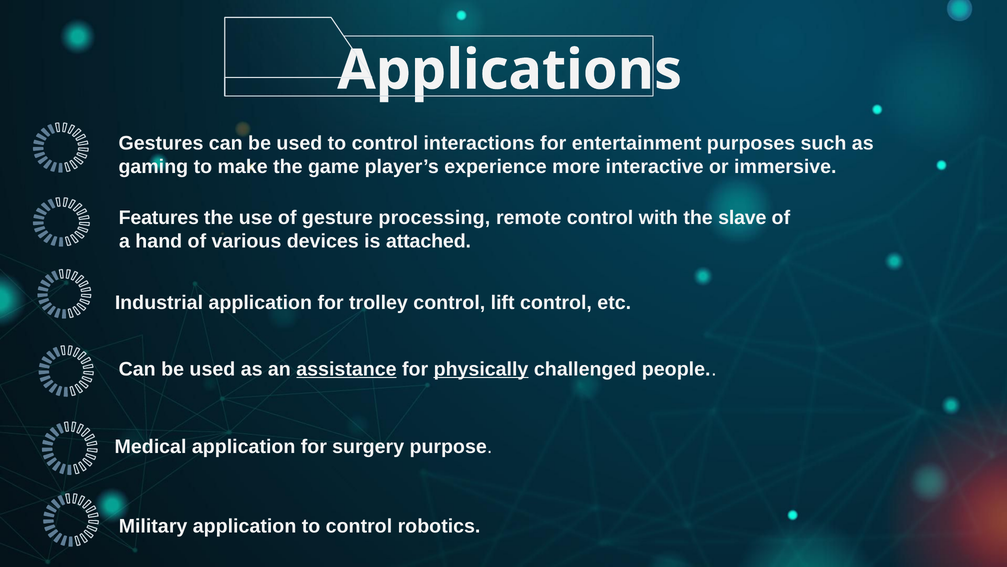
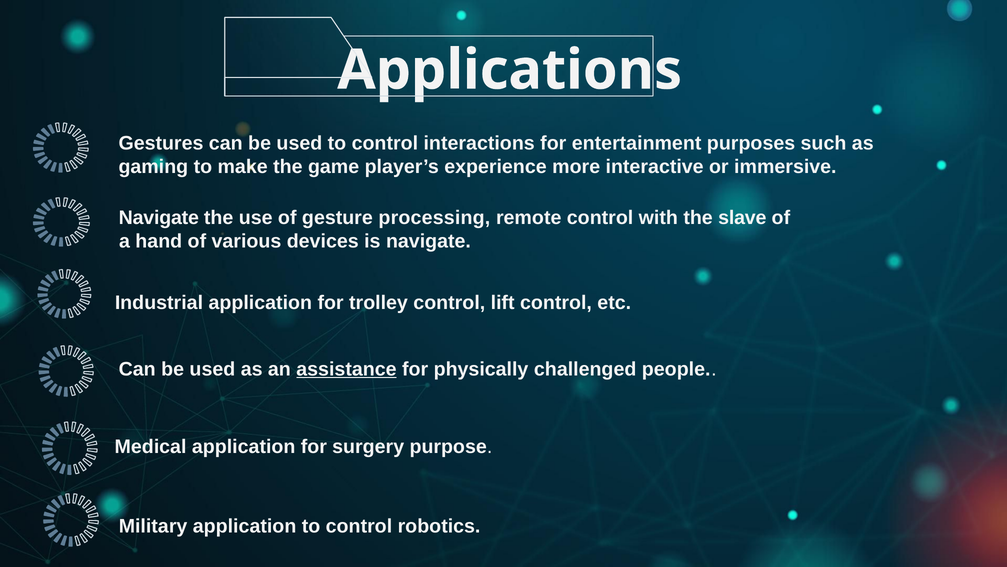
Features: Features -> Navigate (159, 218)
is attached: attached -> navigate (428, 241)
physically underline: present -> none (481, 369)
